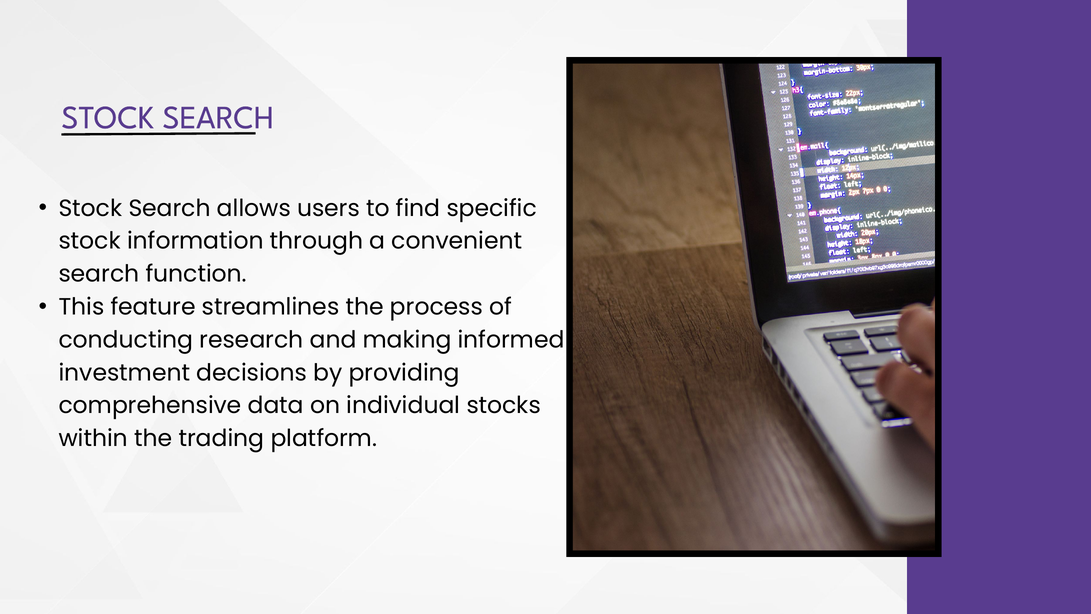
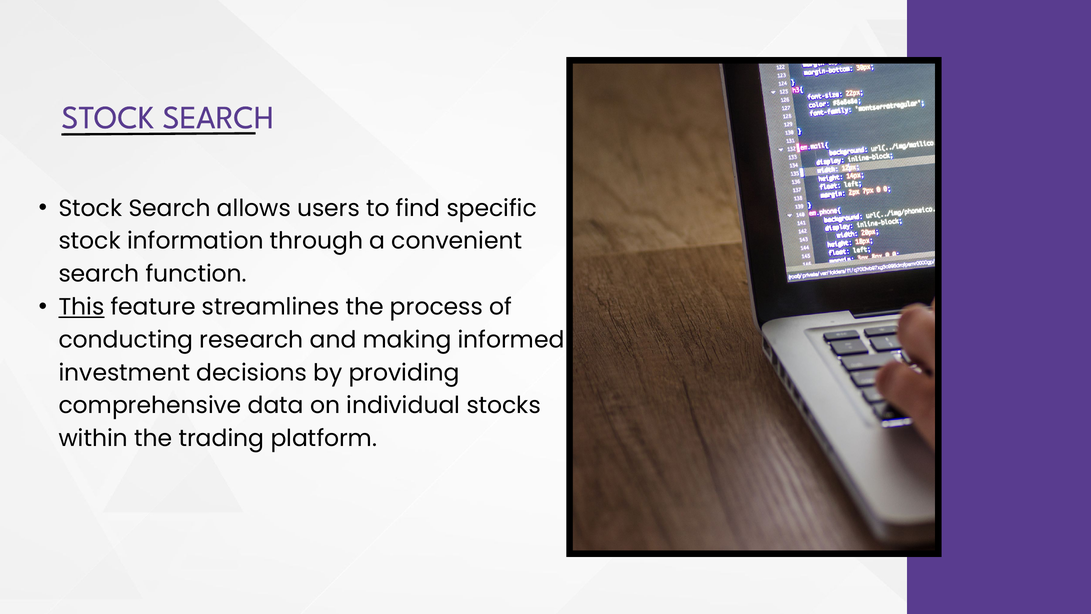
This underline: none -> present (82, 307)
